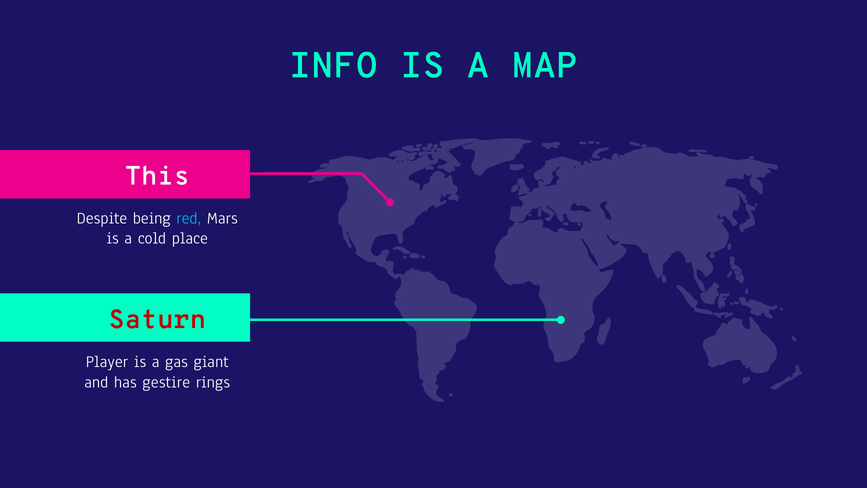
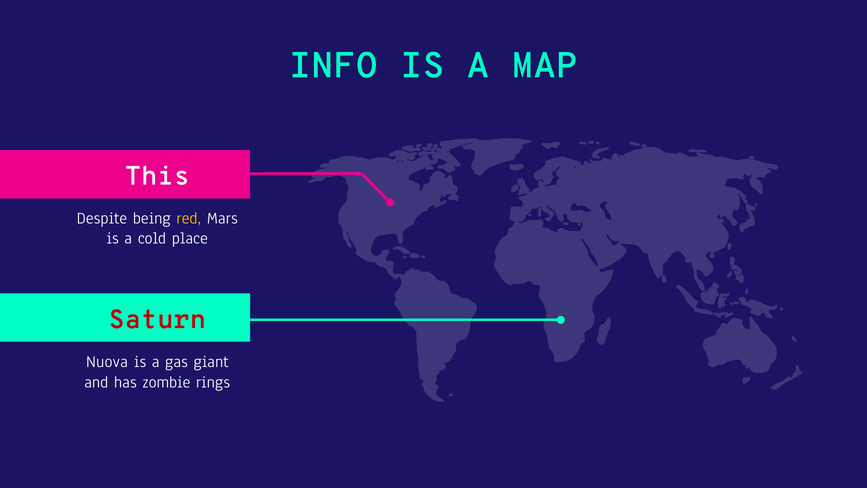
red colour: light blue -> yellow (189, 218)
Player: Player -> Nuova (107, 361)
gestire: gestire -> zombie (166, 382)
